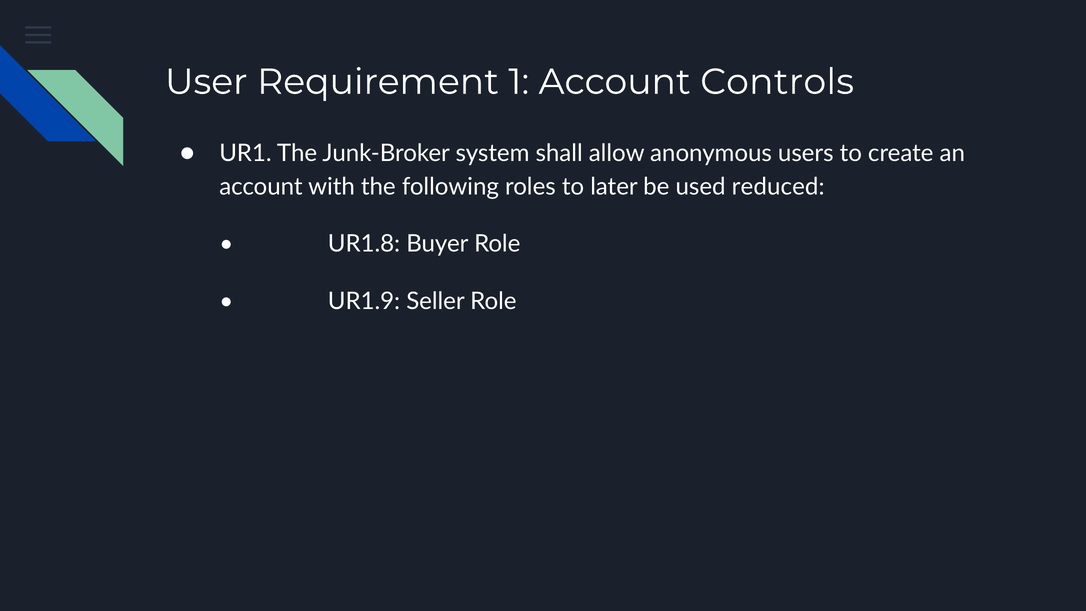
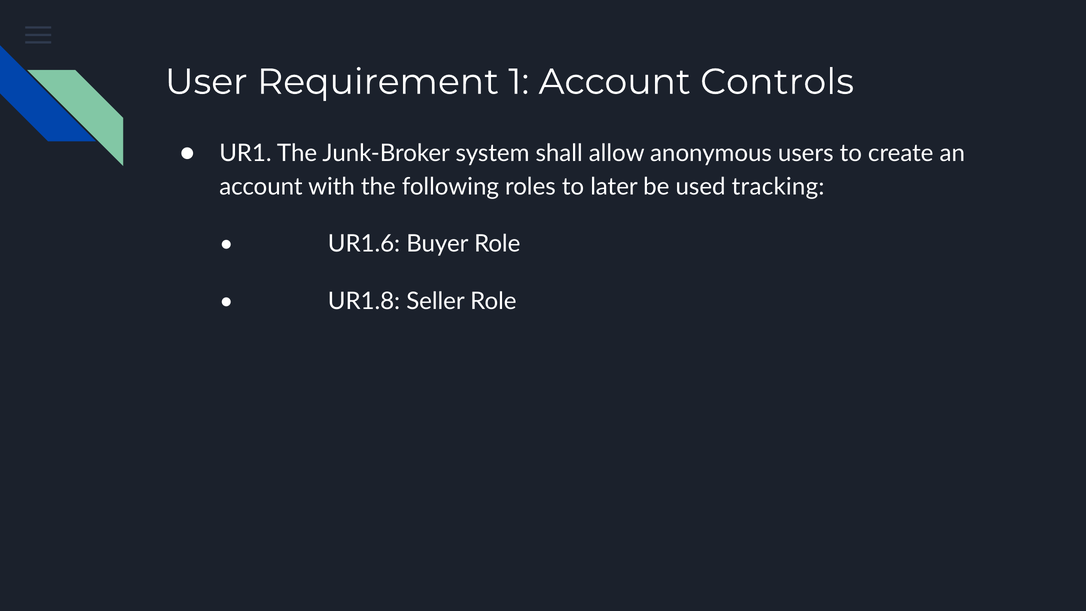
reduced: reduced -> tracking (778, 187)
UR1.8: UR1.8 -> UR1.6 (364, 244)
UR1.9: UR1.9 -> UR1.8 (364, 301)
